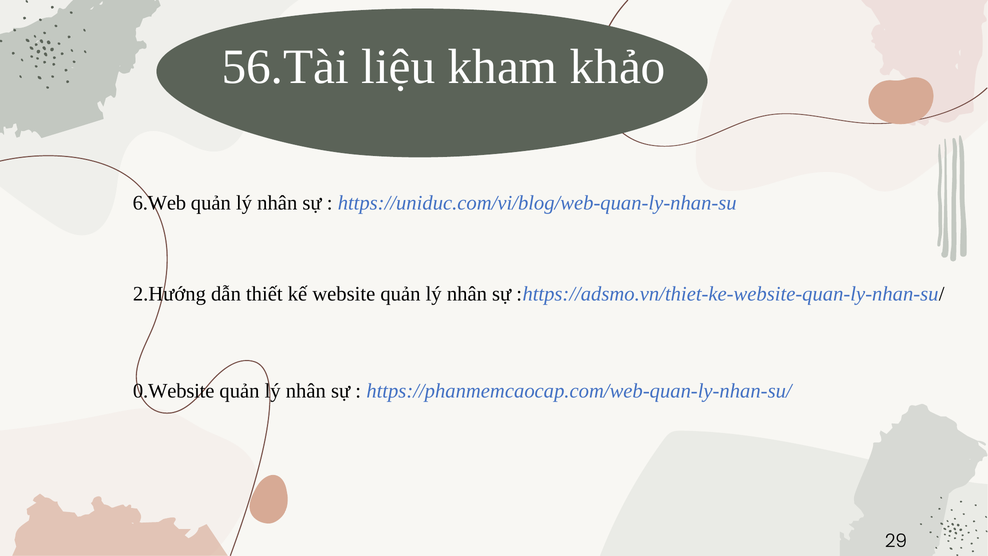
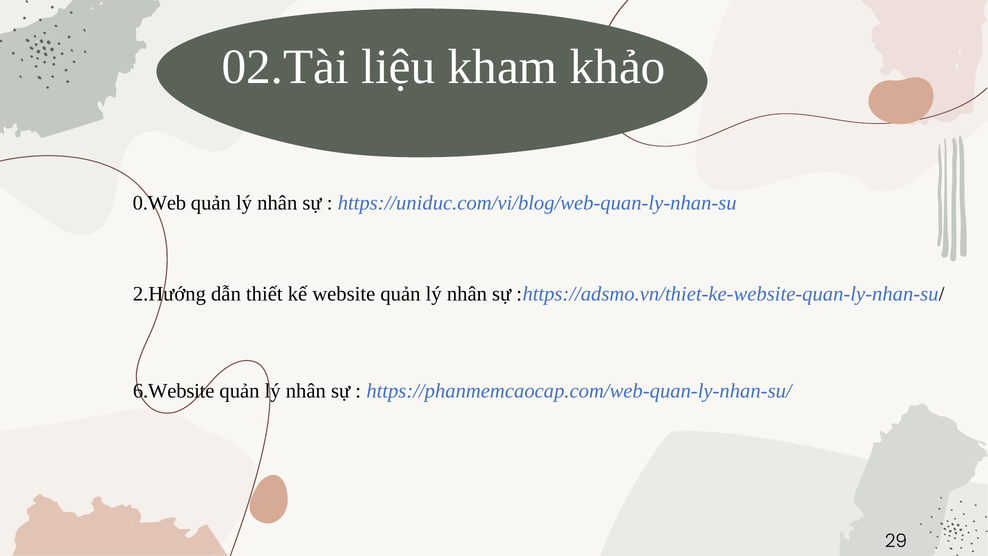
56.Tài: 56.Tài -> 02.Tài (285, 67)
6.Web: 6.Web -> 0.Web (159, 203)
0.Website: 0.Website -> 6.Website (174, 391)
